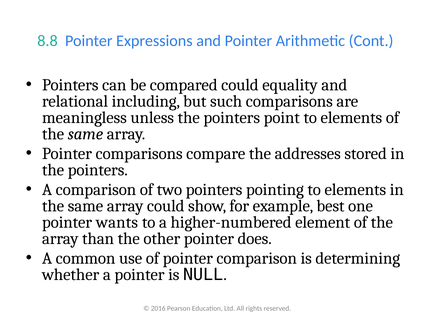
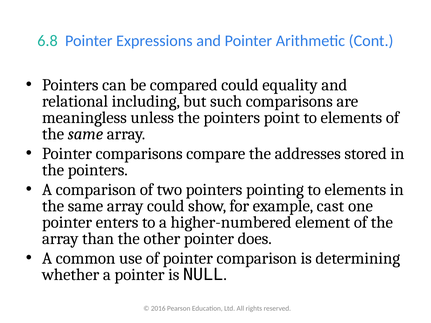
8.8: 8.8 -> 6.8 (48, 41)
best: best -> cast (330, 206)
wants: wants -> enters (117, 222)
